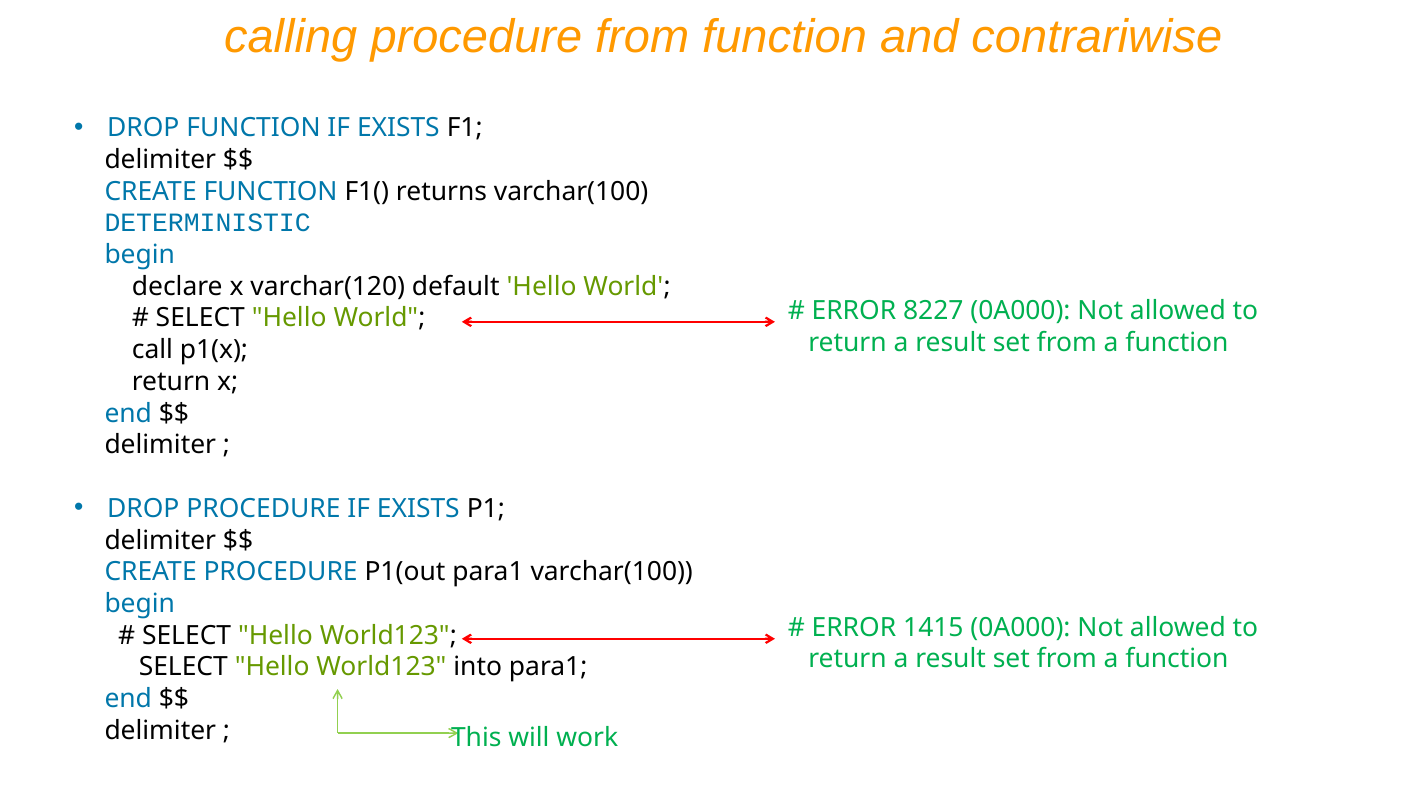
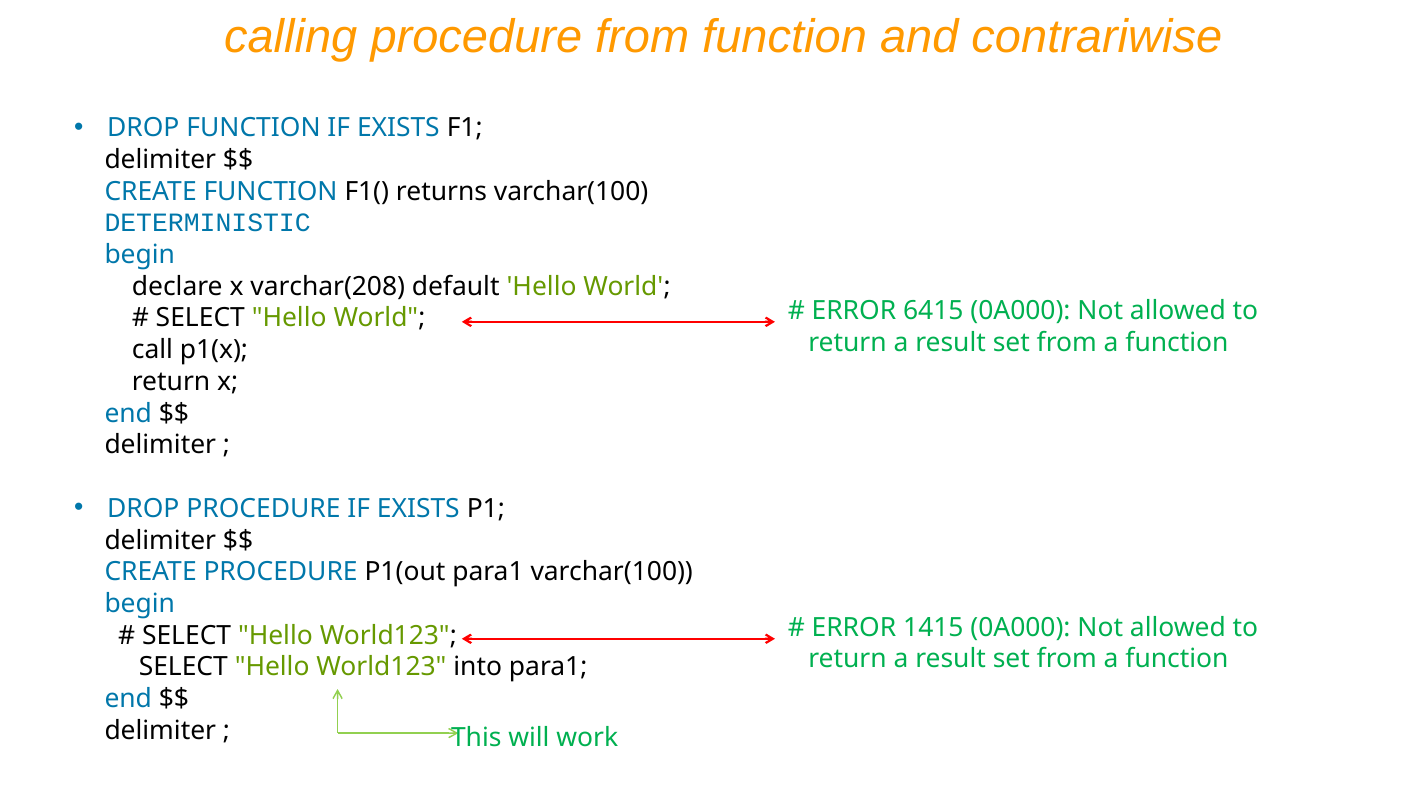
varchar(120: varchar(120 -> varchar(208 (328, 287)
8227: 8227 -> 6415 (933, 311)
